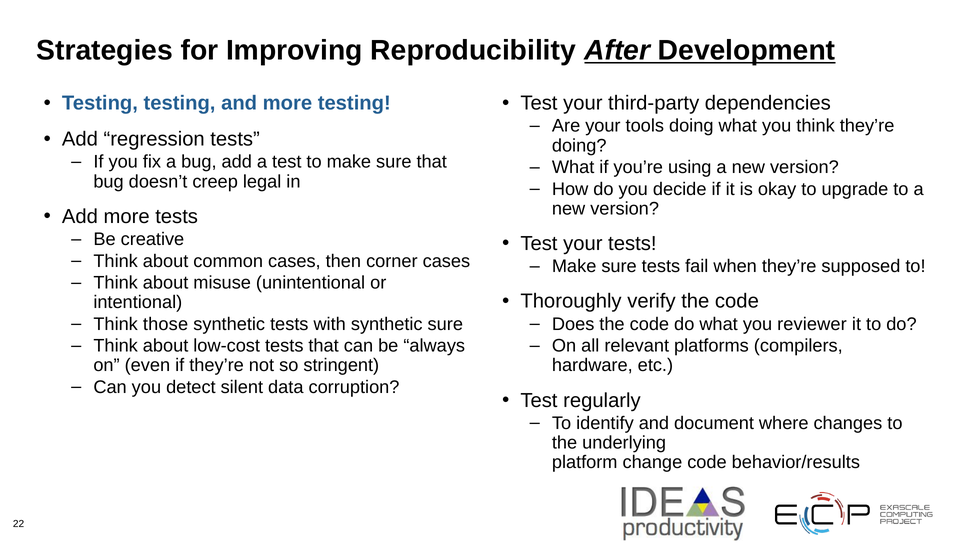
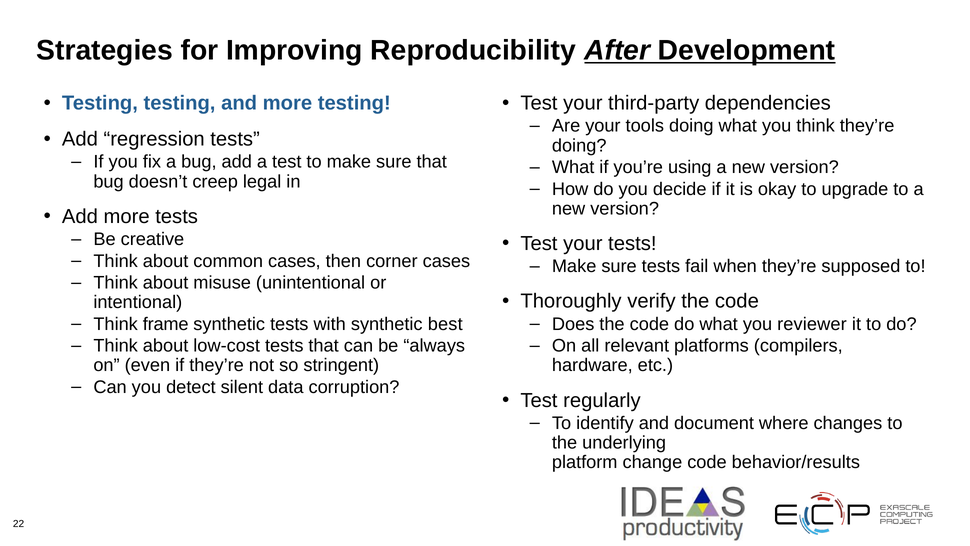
those: those -> frame (166, 324)
synthetic sure: sure -> best (445, 324)
